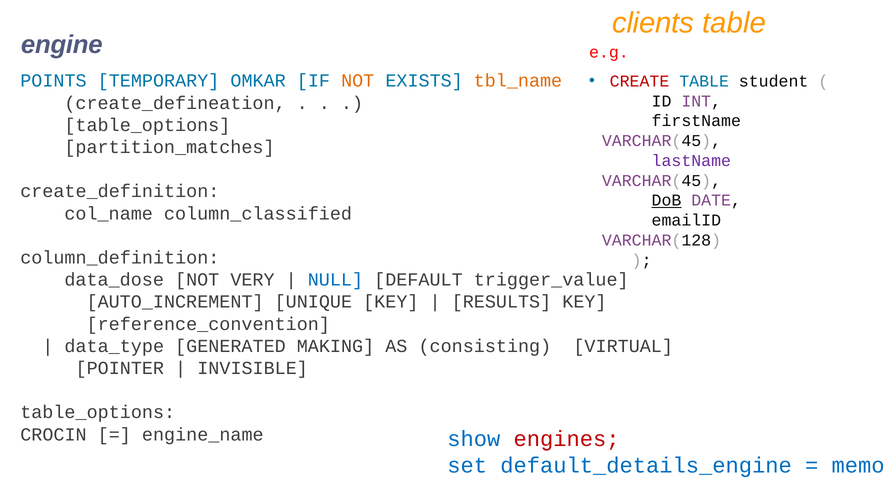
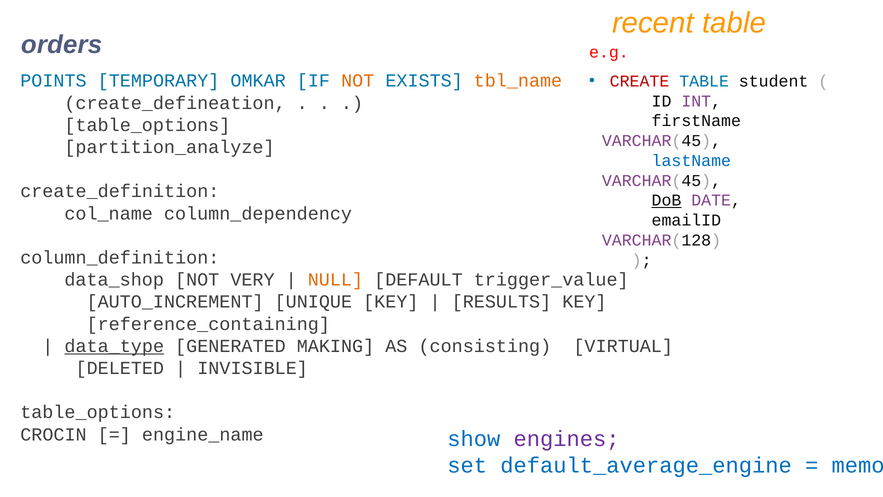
clients: clients -> recent (653, 23)
engine: engine -> orders (62, 45)
partition_matches: partition_matches -> partition_analyze (169, 147)
lastName colour: purple -> blue (691, 161)
column_classified: column_classified -> column_dependency (258, 213)
data_dose: data_dose -> data_shop (114, 280)
NULL colour: blue -> orange (335, 280)
reference_convention: reference_convention -> reference_containing (208, 324)
data_type underline: none -> present (114, 346)
POINTER: POINTER -> DELETED (120, 368)
engines colour: red -> purple (567, 438)
default_details_engine: default_details_engine -> default_average_engine (646, 465)
